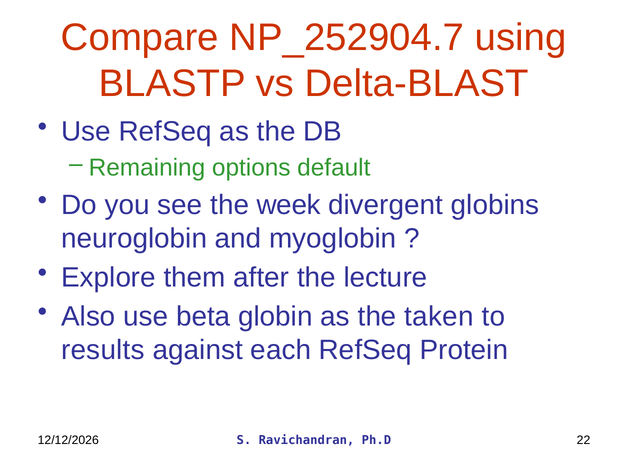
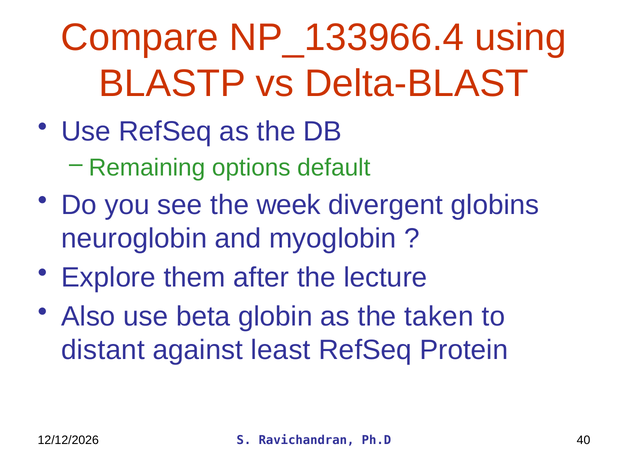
NP_252904.7: NP_252904.7 -> NP_133966.4 (347, 38)
results: results -> distant (103, 350)
each: each -> least (281, 350)
22: 22 -> 40 (584, 440)
